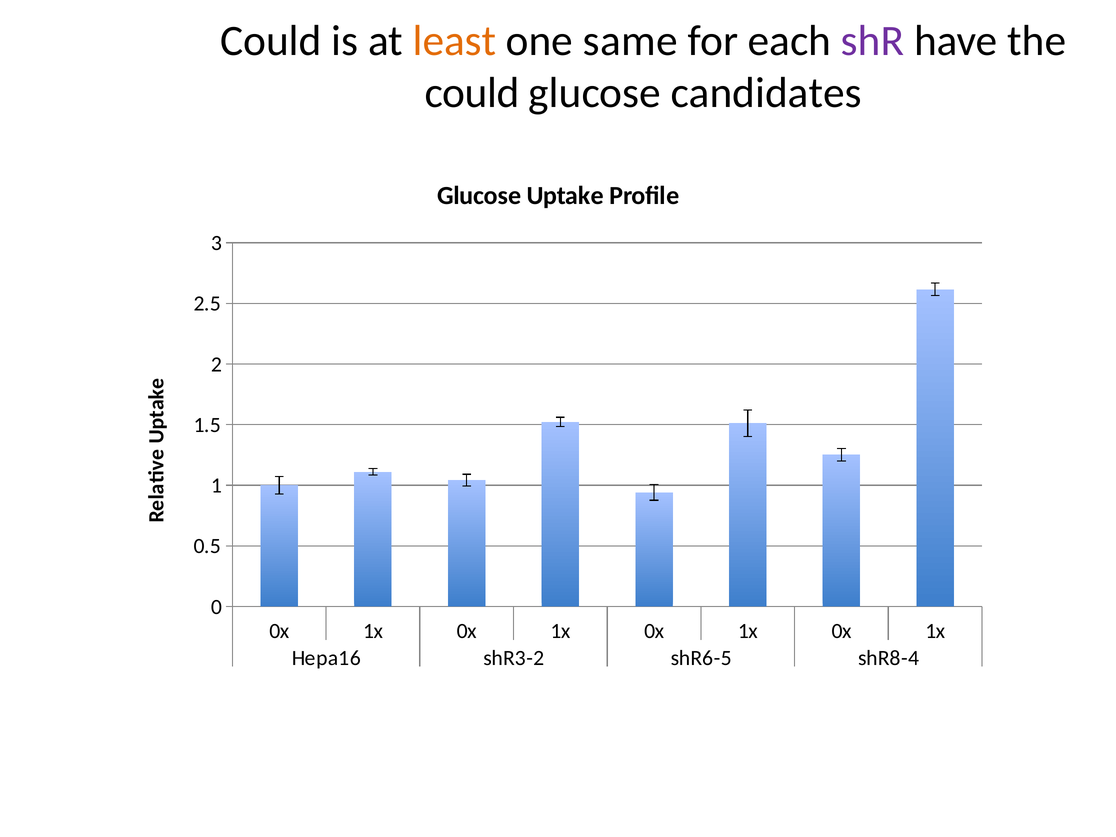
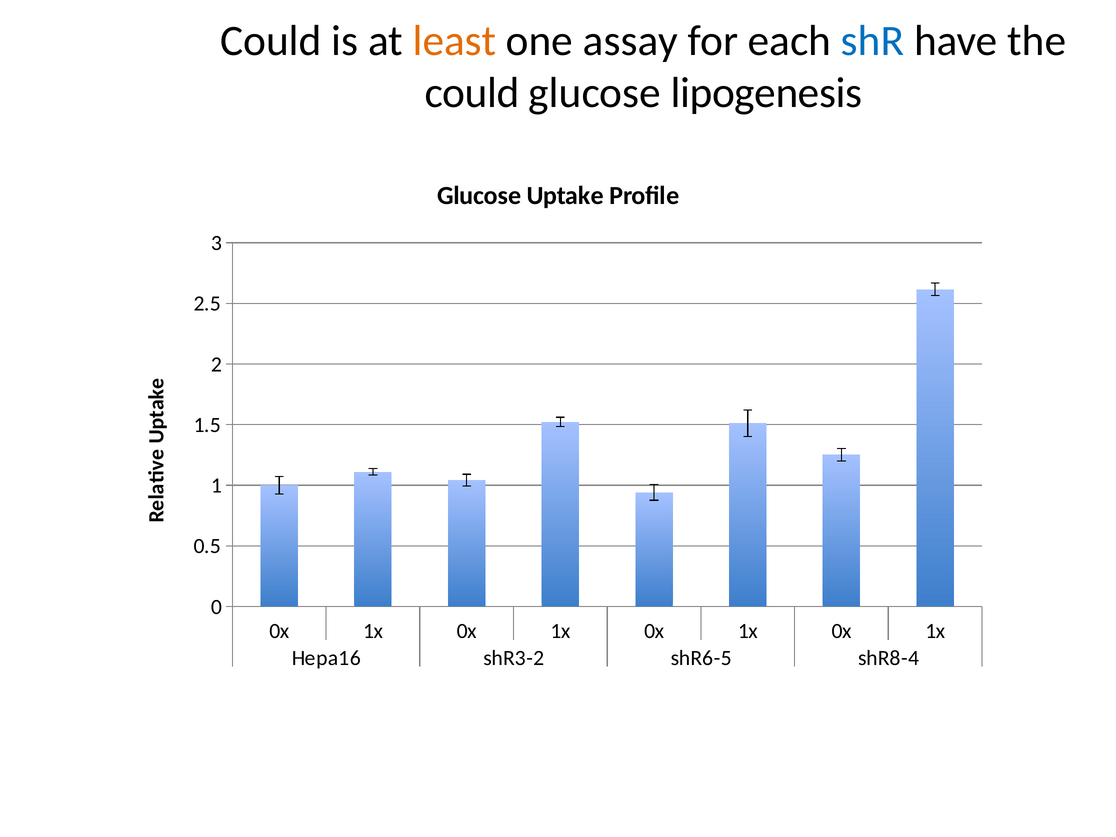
same: same -> assay (630, 41)
shR colour: purple -> blue (873, 41)
candidates: candidates -> lipogenesis (766, 93)
